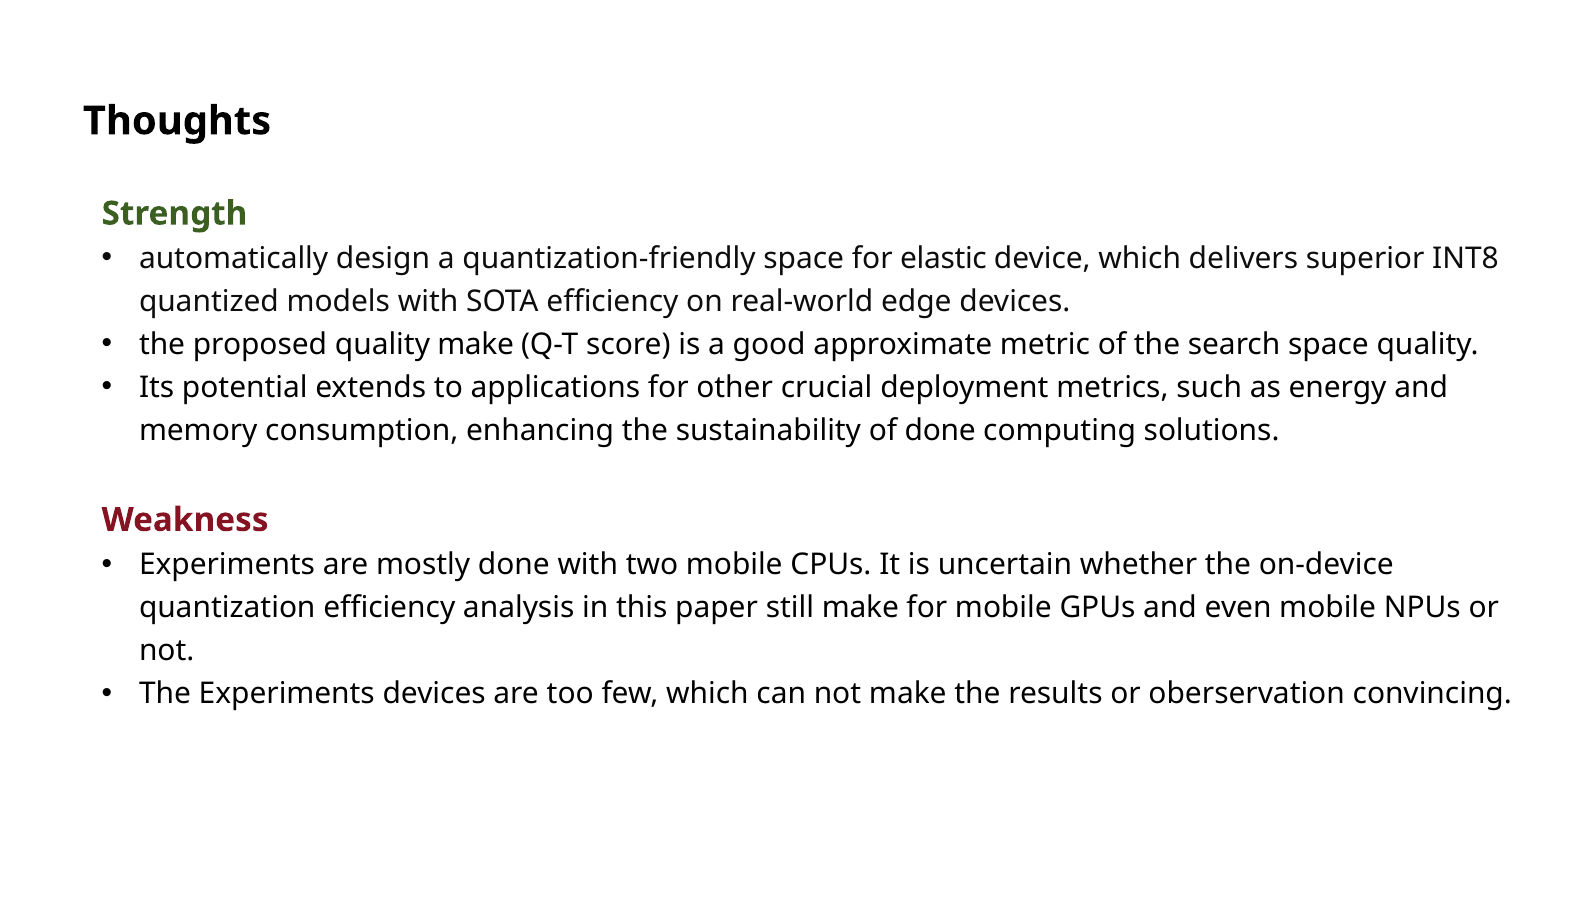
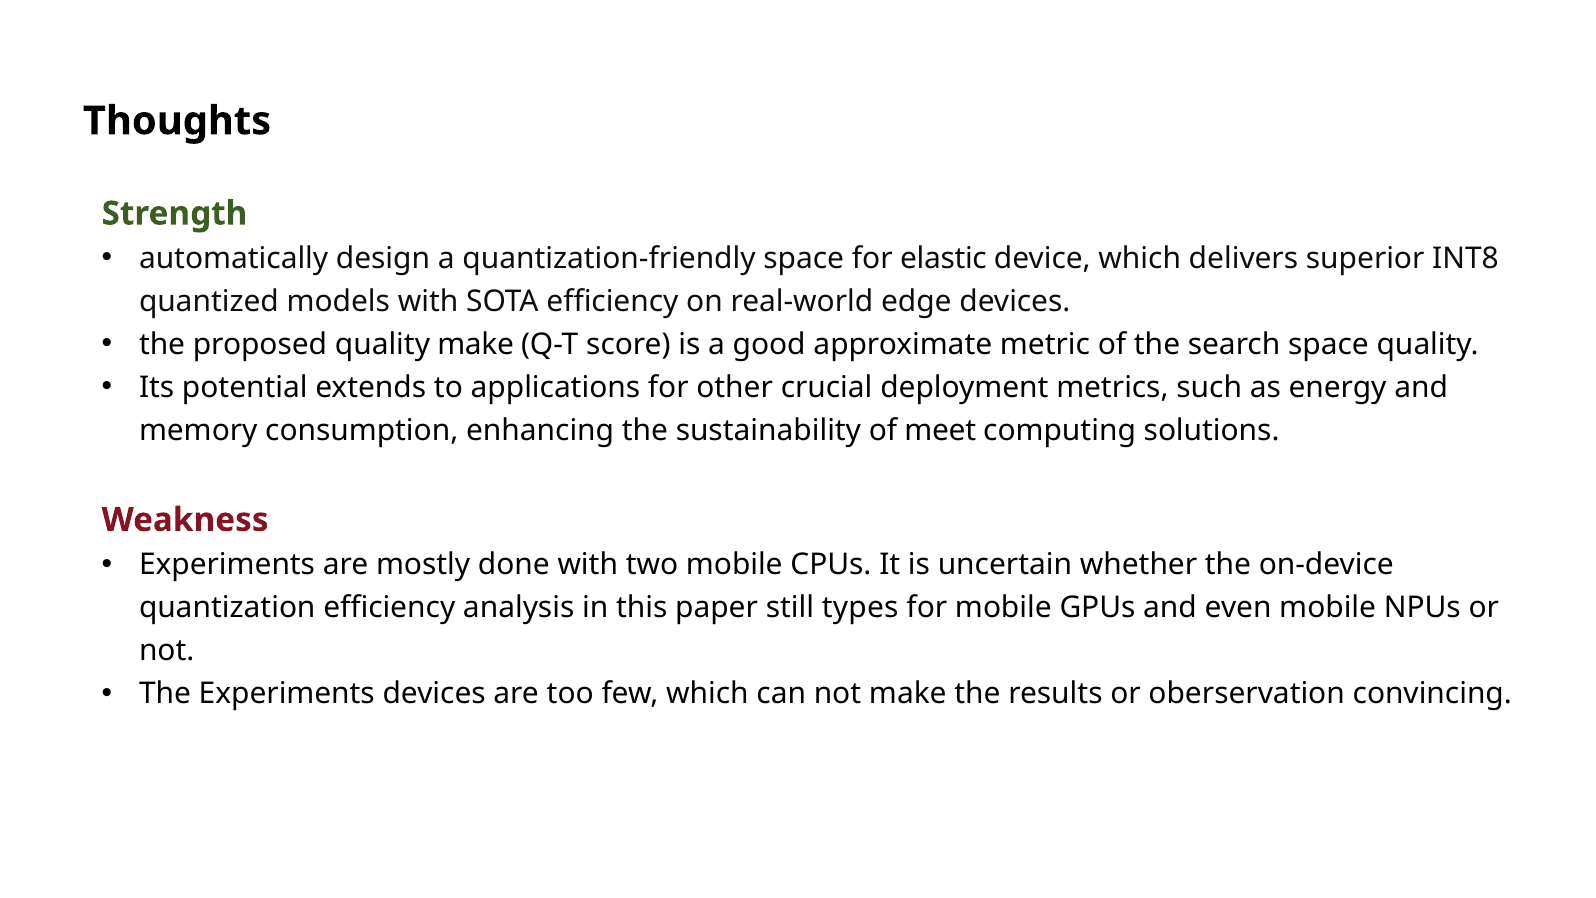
of done: done -> meet (940, 431)
still make: make -> types (860, 608)
